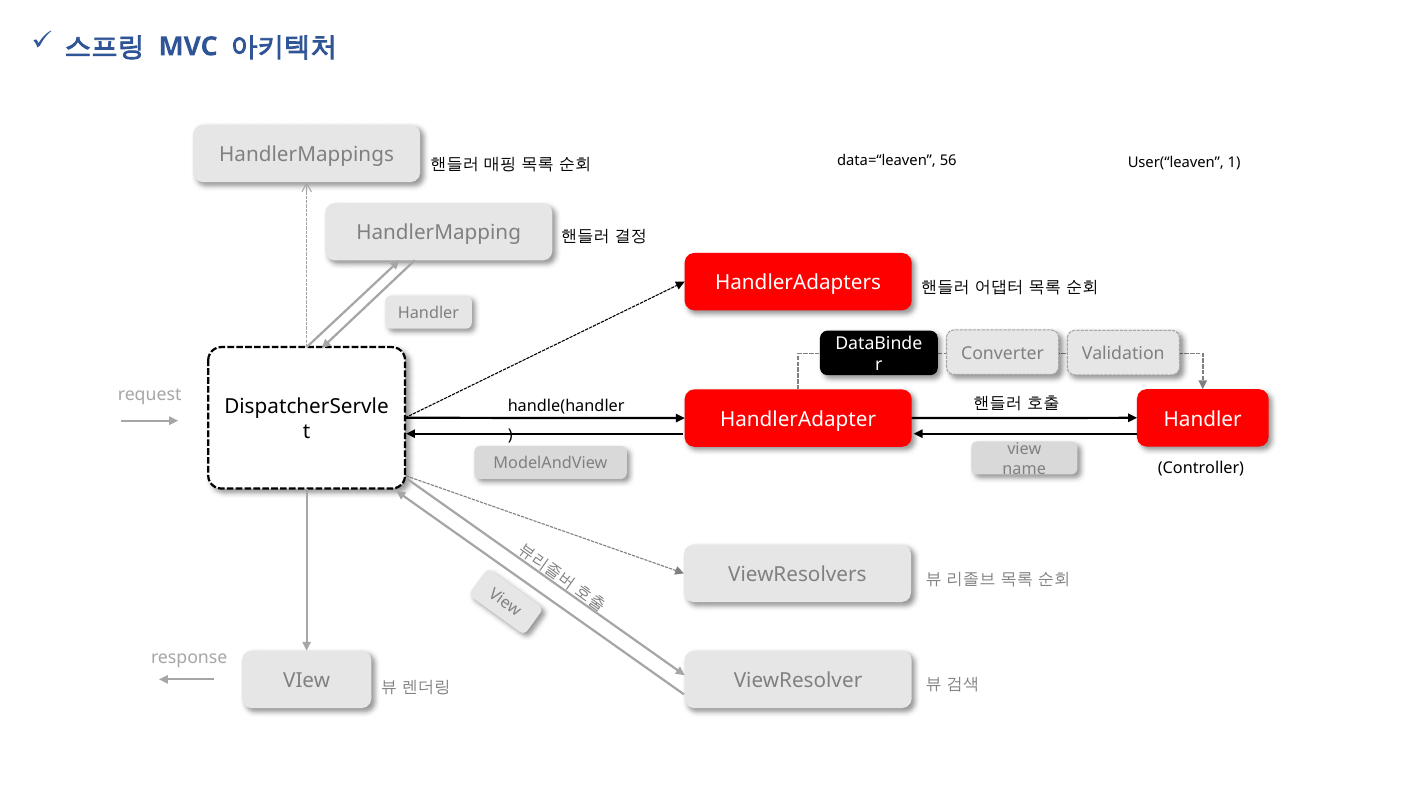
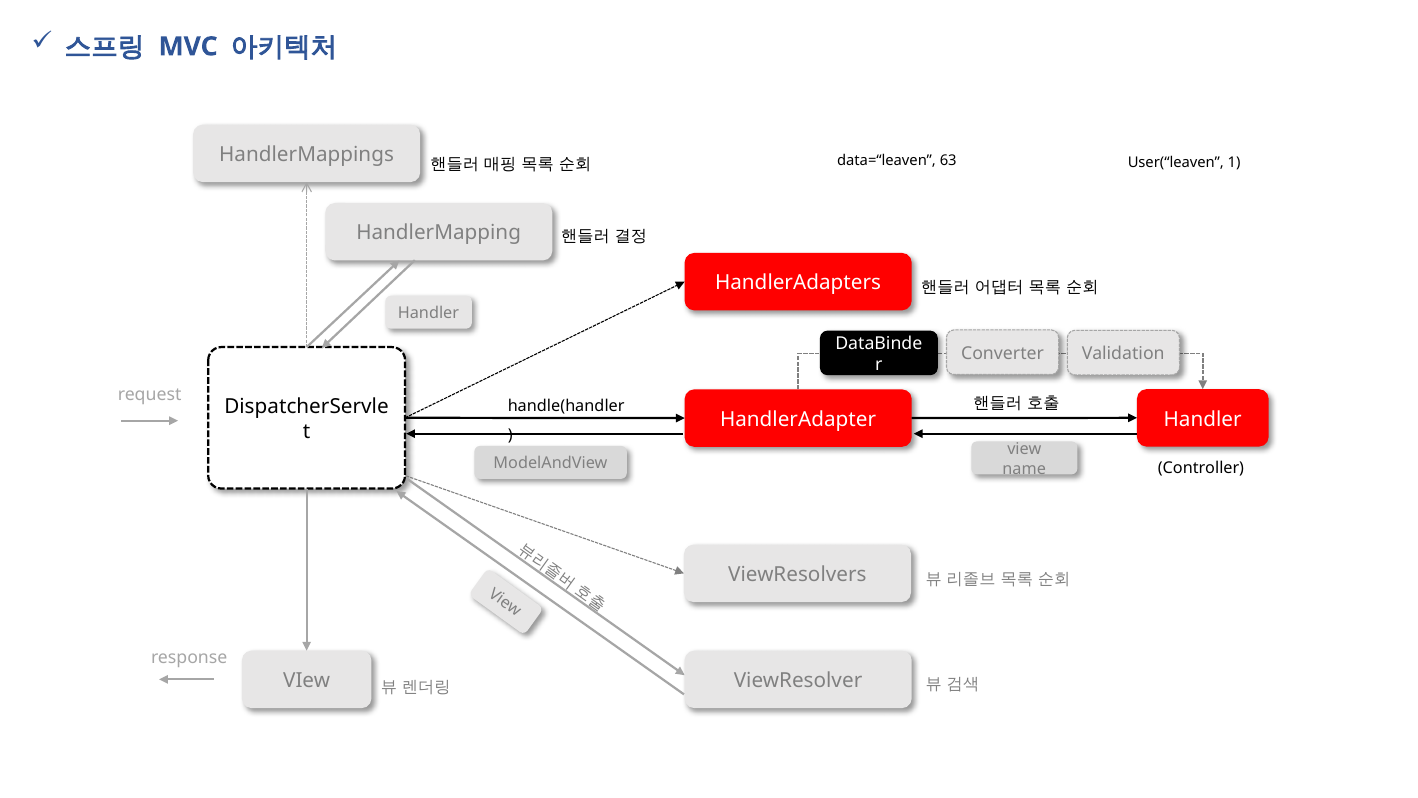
56: 56 -> 63 (948, 161)
